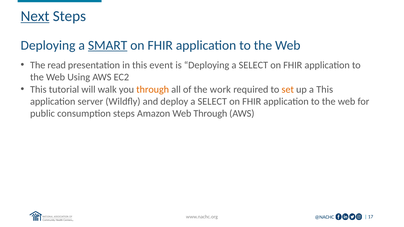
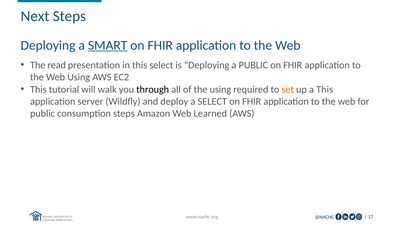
Next underline: present -> none (35, 16)
this event: event -> select (161, 65)
Deploying a SELECT: SELECT -> PUBLIC (253, 65)
through colour: orange -> black (153, 89)
the work: work -> using (220, 89)
Web Through: Through -> Learned (210, 114)
